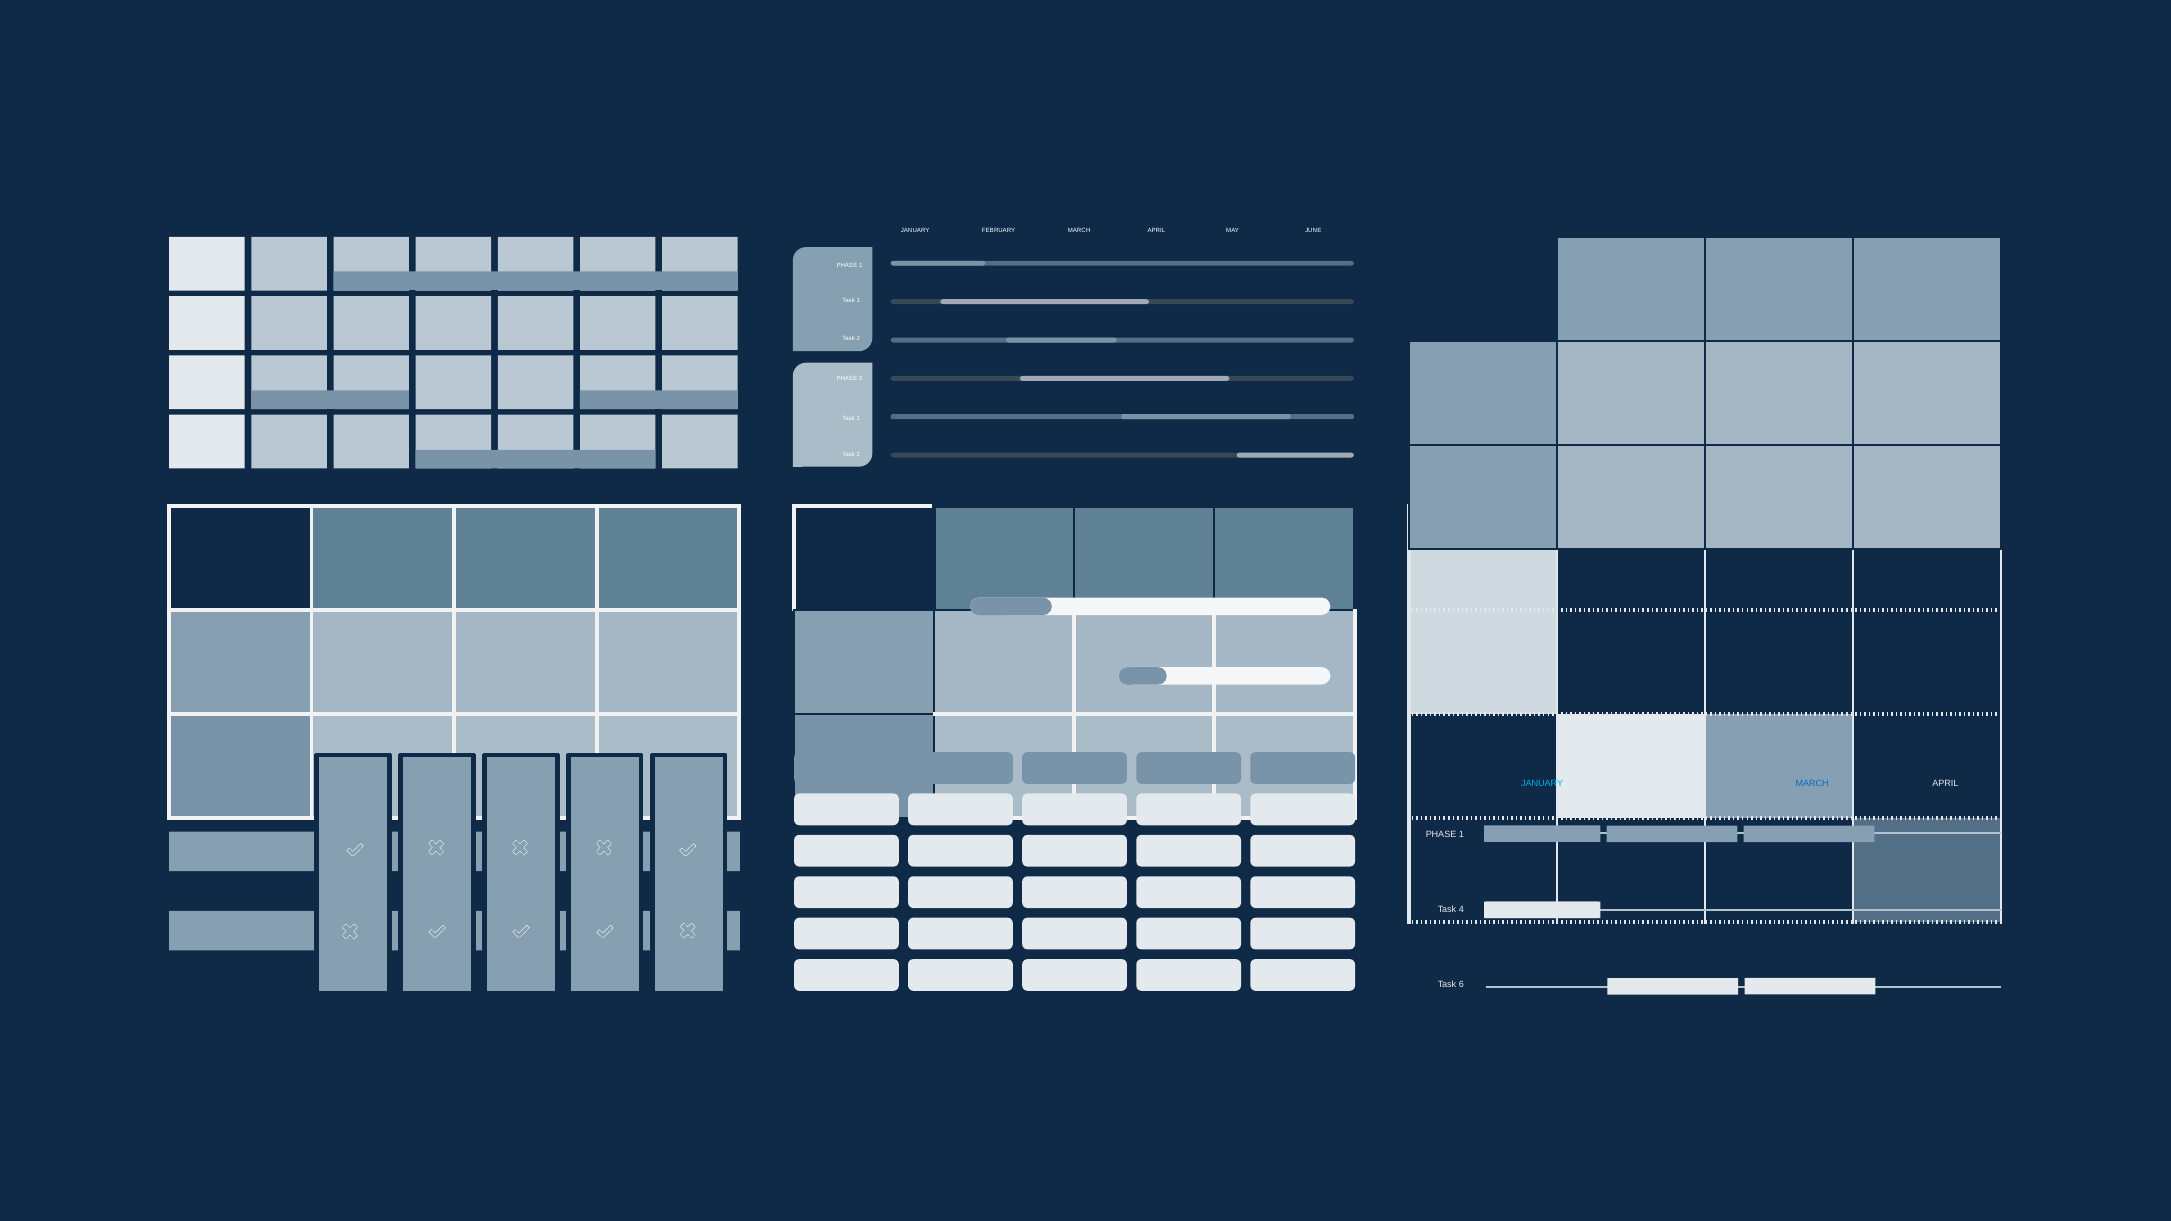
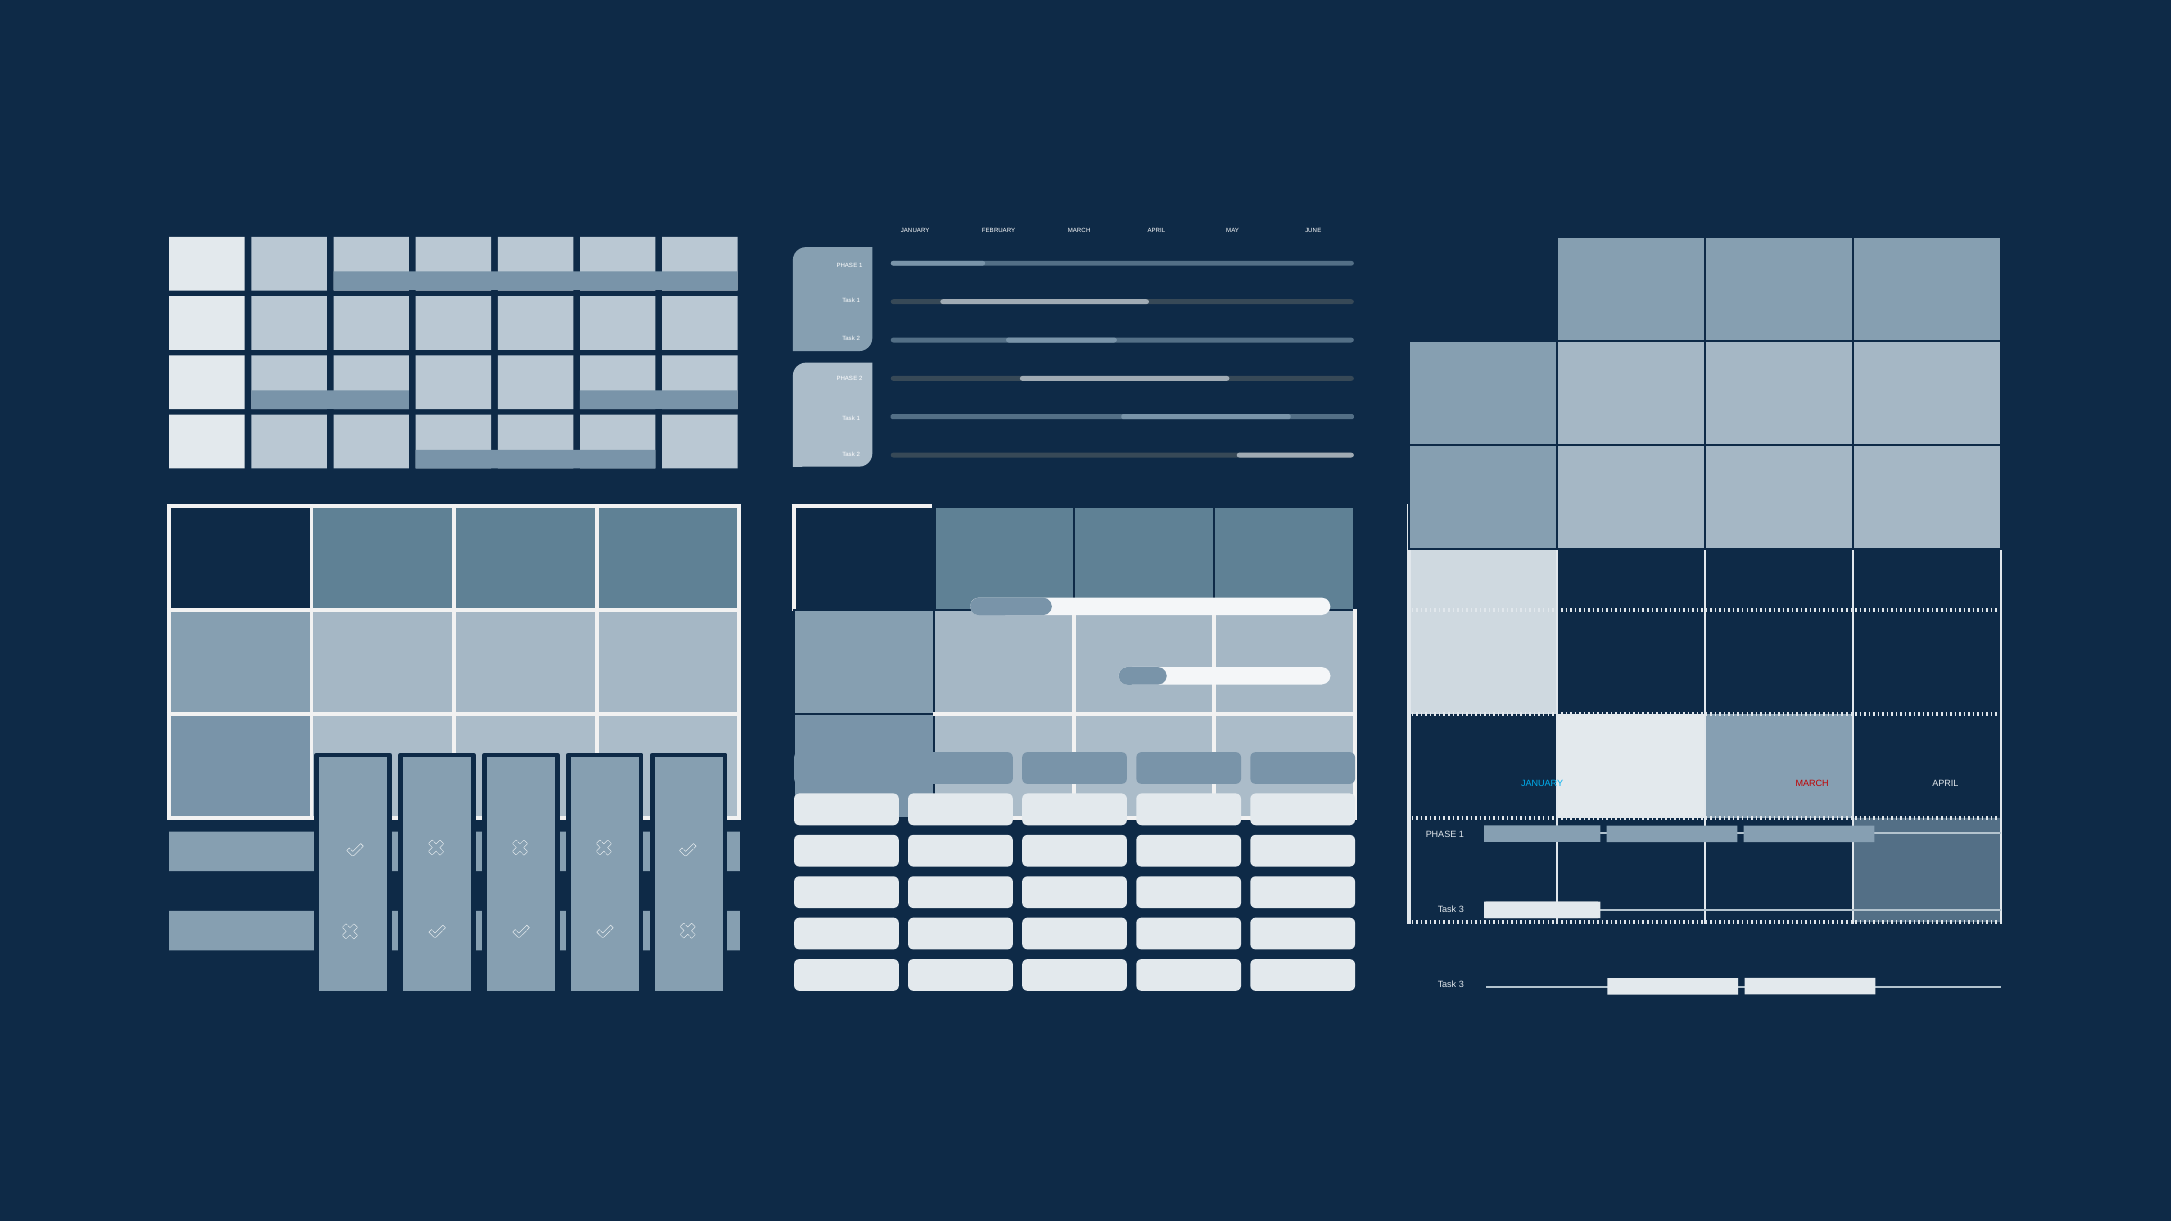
MARCH colour: blue -> red (1812, 784)
4: 4 -> 3 (1461, 909)
6: 6 -> 3 (1461, 984)
